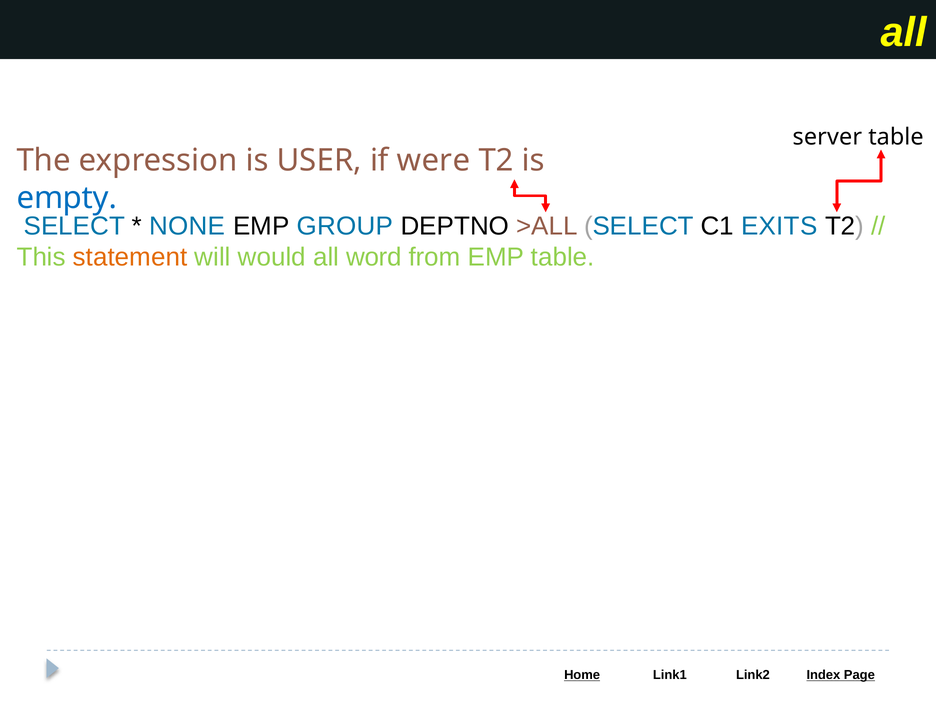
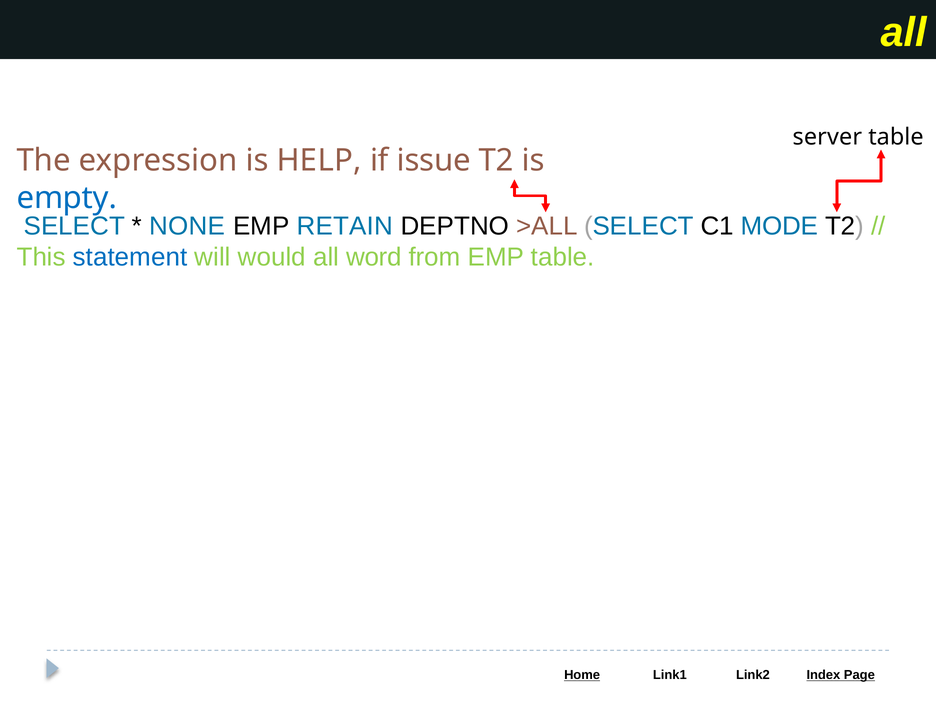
USER: USER -> HELP (319, 161)
were: were -> issue (434, 161)
GROUP: GROUP -> RETAIN (345, 226)
EXITS: EXITS -> MODE (780, 226)
statement colour: orange -> blue (130, 257)
